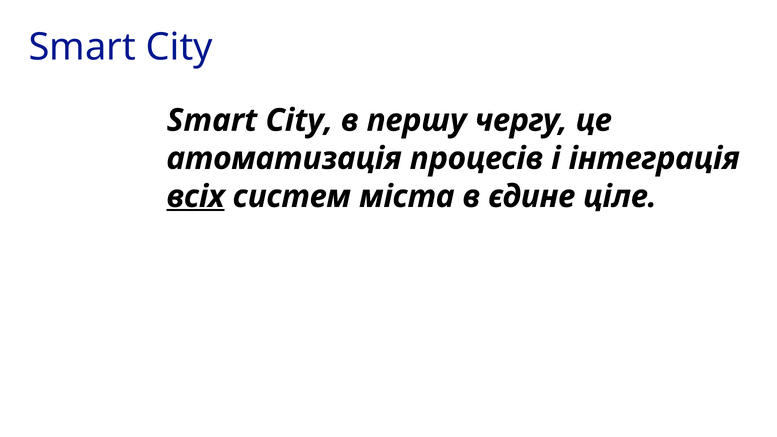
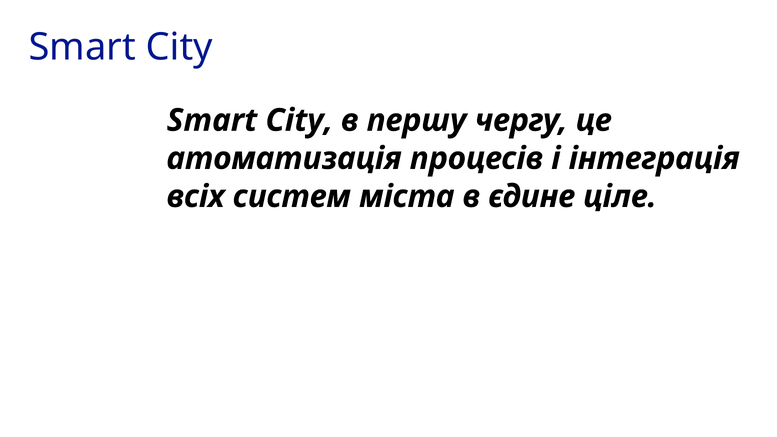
всіх underline: present -> none (196, 197)
